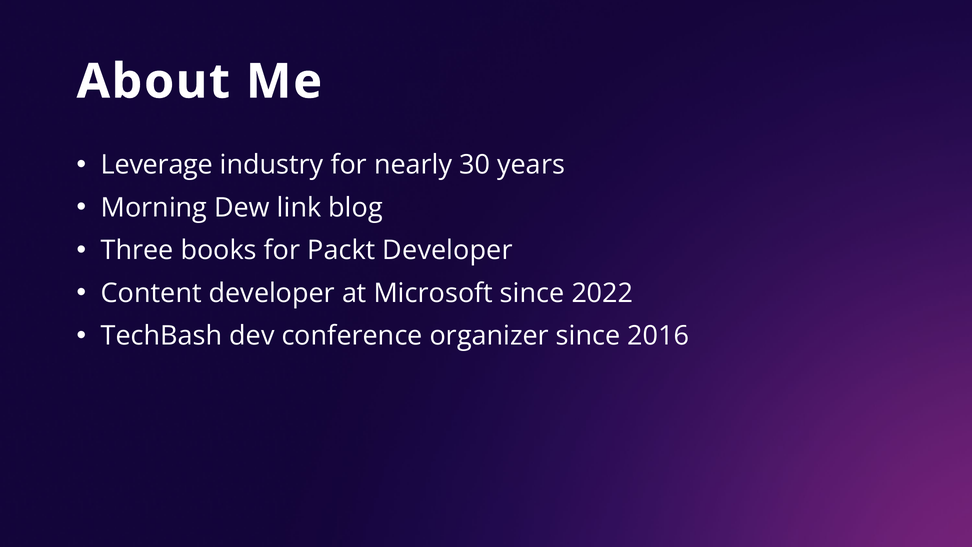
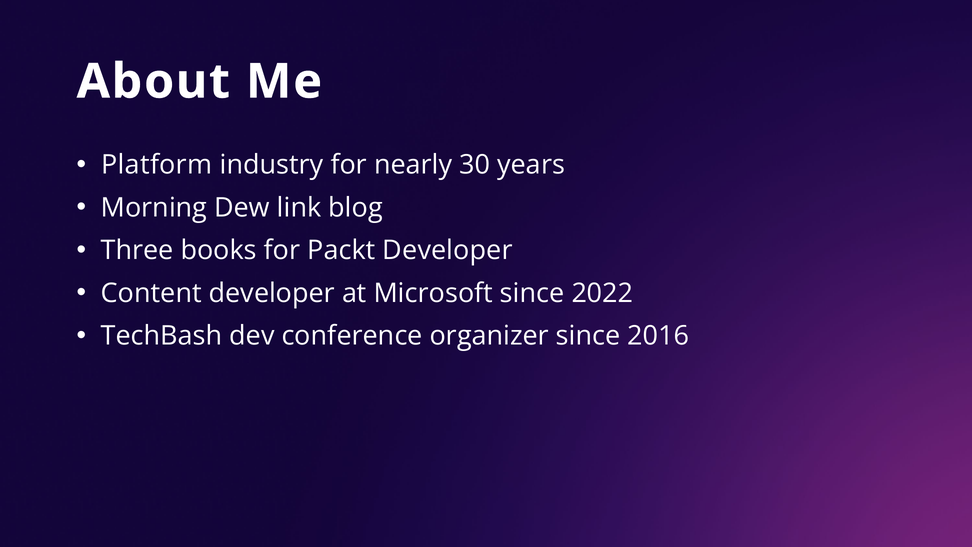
Leverage: Leverage -> Platform (157, 165)
